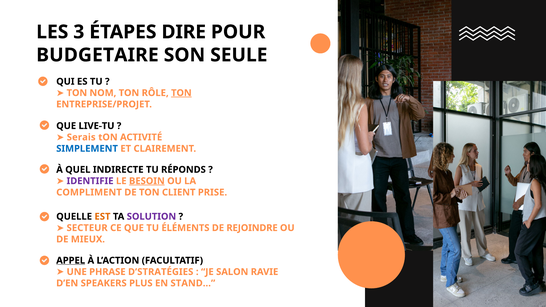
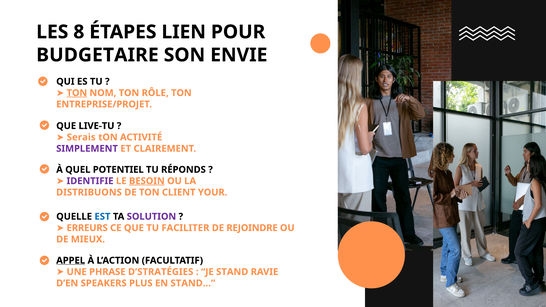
3: 3 -> 8 (79, 32)
DIRE: DIRE -> LIEN (184, 32)
SEULE: SEULE -> ENVIE (239, 55)
TON underline: none -> present (77, 93)
TON underline: present -> none (181, 93)
SIMPLEMENT colour: blue -> purple (87, 149)
INDIRECTE: INDIRECTE -> POTENTIEL (118, 170)
COMPLIMENT: COMPLIMENT -> DISTRIBUONS (89, 192)
PRISE: PRISE -> YOUR (213, 192)
EST colour: orange -> blue (102, 217)
SECTEUR: SECTEUR -> ERREURS (87, 228)
ÉLÉMENTS: ÉLÉMENTS -> FACILITER (185, 228)
SALON: SALON -> STAND (232, 272)
